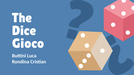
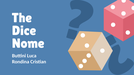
Gioco: Gioco -> Nome (28, 44)
